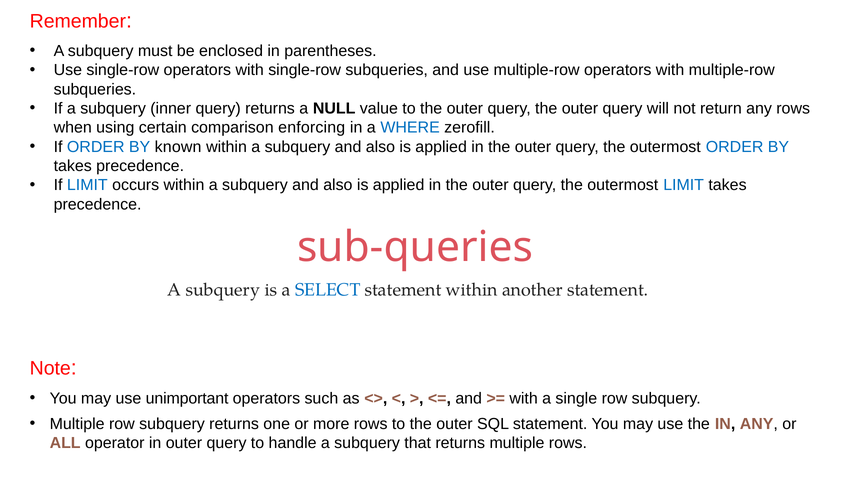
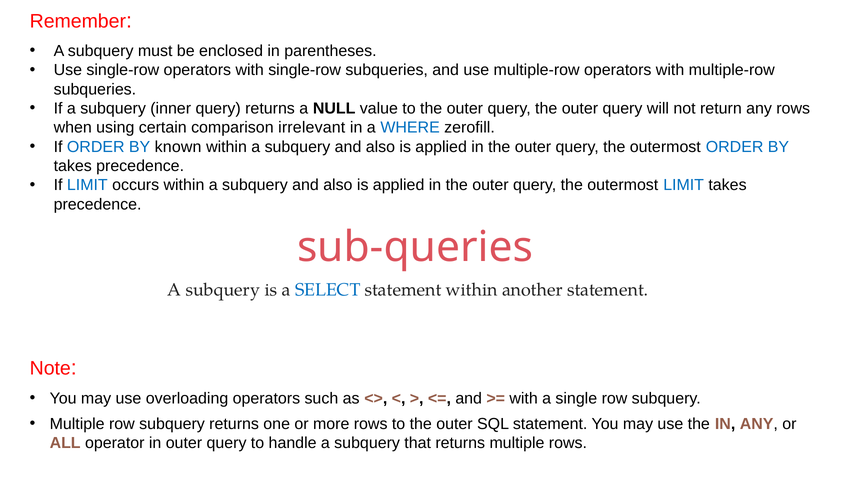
enforcing: enforcing -> irrelevant (312, 128)
unimportant: unimportant -> overloading (187, 399)
